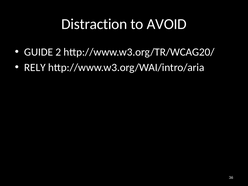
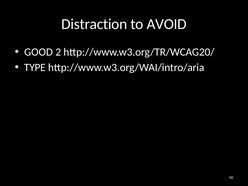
GUIDE: GUIDE -> GOOD (39, 52)
RELY: RELY -> TYPE (35, 67)
